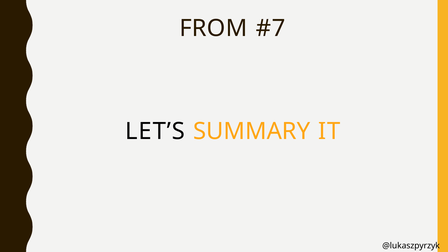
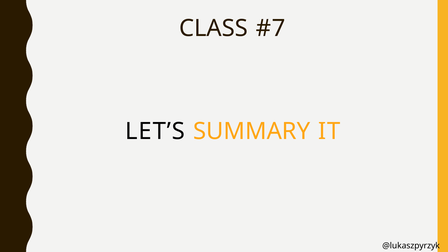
FROM: FROM -> CLASS (214, 28)
